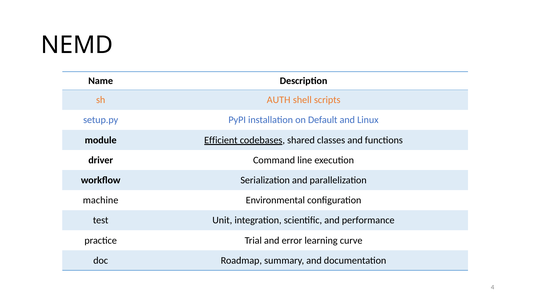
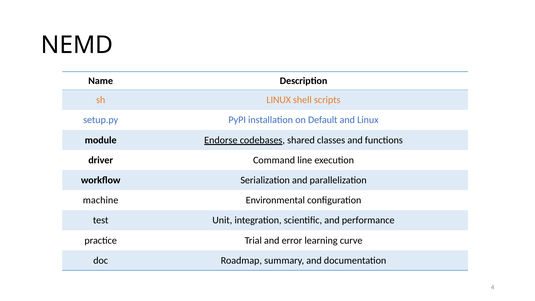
sh AUTH: AUTH -> LINUX (279, 100)
Efficient: Efficient -> Endorse (221, 140)
